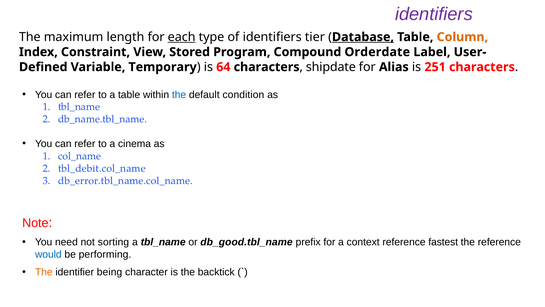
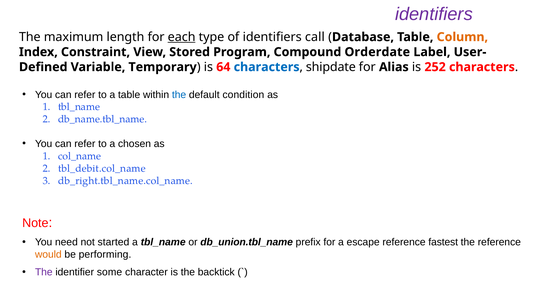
tier: tier -> call (315, 37)
Database underline: present -> none (363, 37)
characters colour: black -> blue (267, 67)
251: 251 -> 252 (435, 67)
cinema: cinema -> chosen (135, 144)
db_error.tbl_name.col_name: db_error.tbl_name.col_name -> db_right.tbl_name.col_name (125, 180)
sorting: sorting -> started (113, 242)
db_good.tbl_name: db_good.tbl_name -> db_union.tbl_name (247, 242)
context: context -> escape (363, 242)
would colour: blue -> orange (48, 254)
The colour: orange -> purple (44, 272)
being: being -> some (110, 272)
